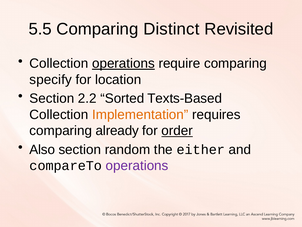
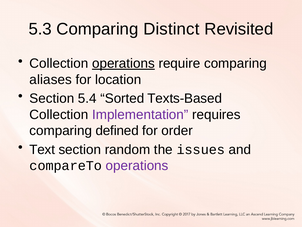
5.5: 5.5 -> 5.3 (40, 29)
specify: specify -> aliases (51, 79)
2.2: 2.2 -> 5.4 (87, 98)
Implementation colour: orange -> purple (140, 114)
already: already -> defined (117, 130)
order underline: present -> none (177, 130)
Also: Also -> Text (42, 149)
either: either -> issues (201, 149)
